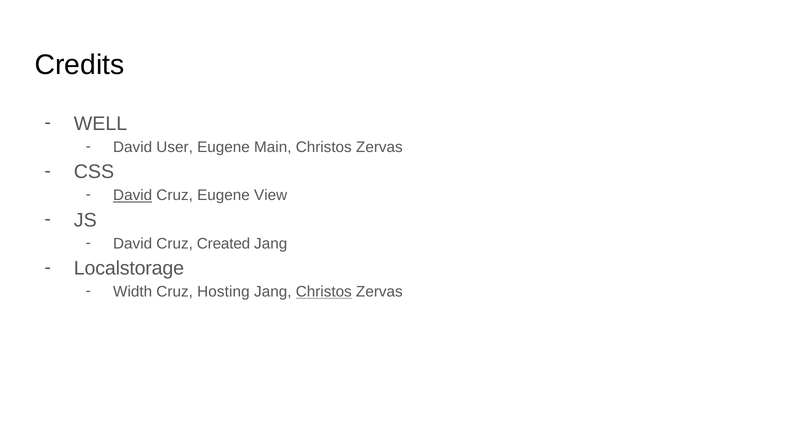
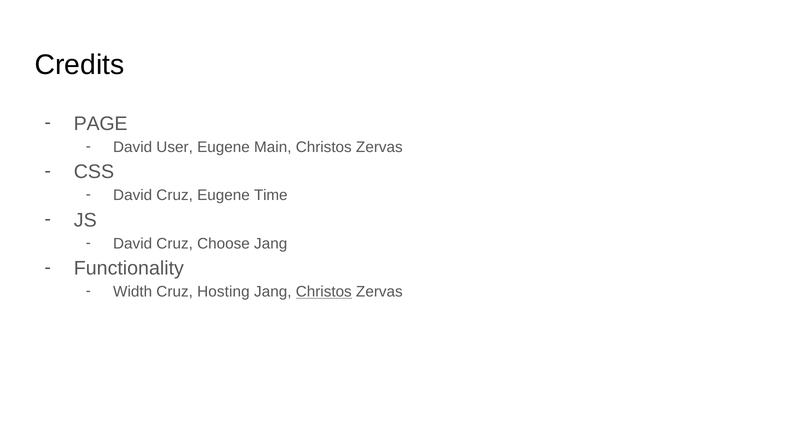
WELL: WELL -> PAGE (101, 123)
David underline: present -> none (133, 195)
View: View -> Time (271, 195)
Created: Created -> Choose (223, 243)
Localstorage: Localstorage -> Functionality (129, 268)
